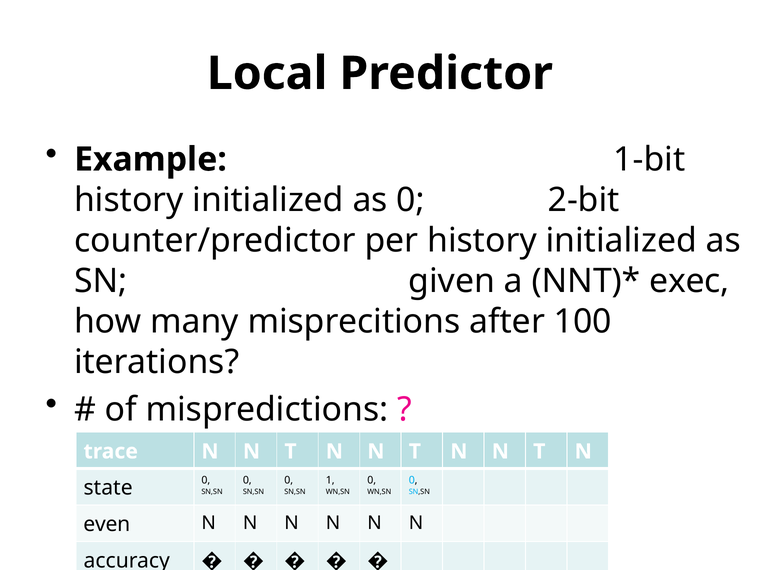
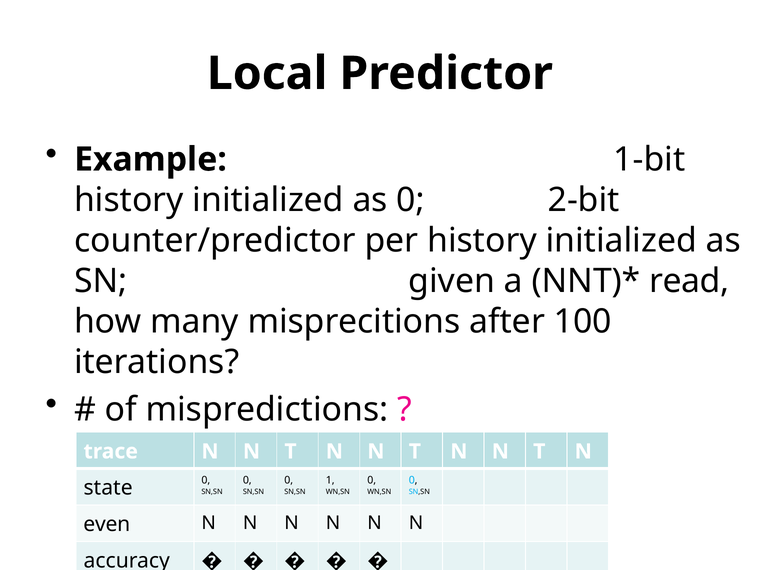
exec: exec -> read (689, 281)
